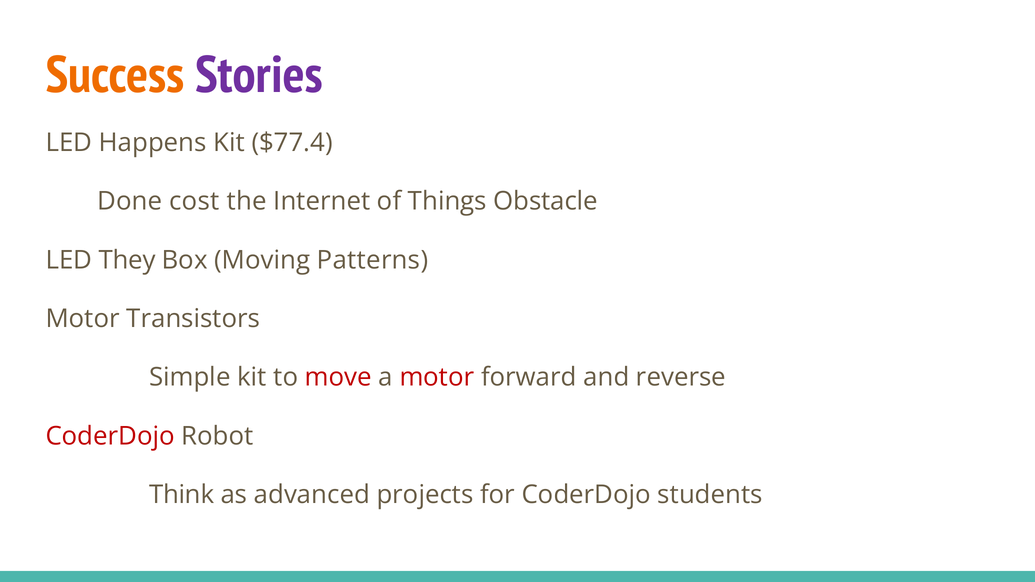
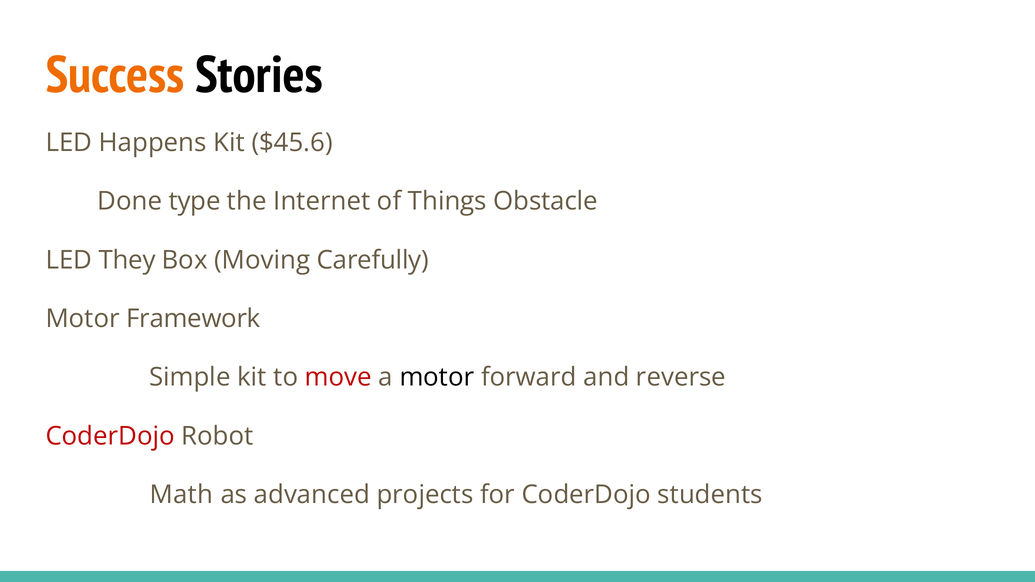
Stories colour: purple -> black (259, 75)
$77.4: $77.4 -> $45.6 (292, 143)
cost: cost -> type (195, 201)
Patterns: Patterns -> Carefully (373, 260)
Transistors: Transistors -> Framework (193, 319)
motor colour: red -> black (437, 378)
Think: Think -> Math (181, 495)
